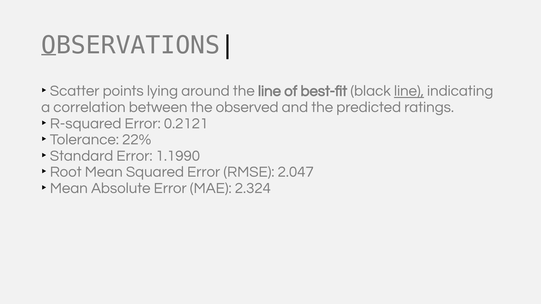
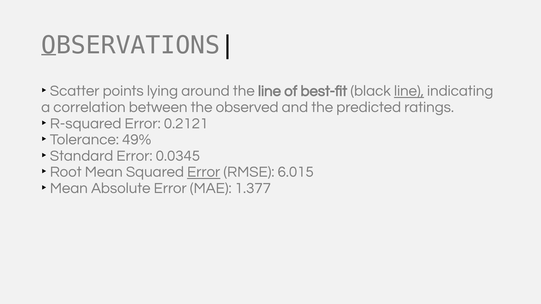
22%: 22% -> 49% (137, 140)
1.1990: 1.1990 -> 0.0345 (178, 156)
Error underline: none -> present (204, 172)
2.047: 2.047 -> 6.015 (296, 172)
2.324: 2.324 -> 1.377 (253, 188)
